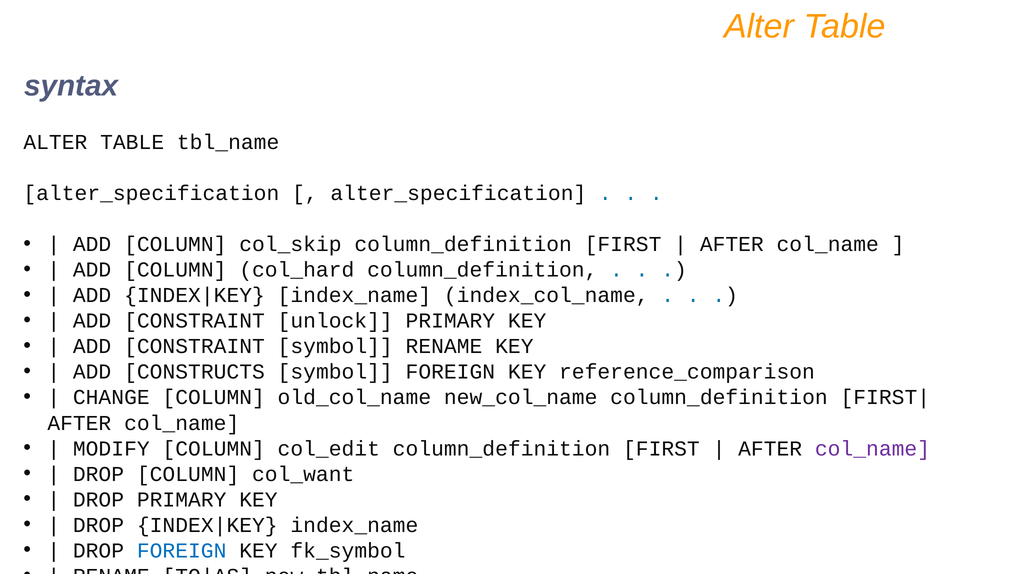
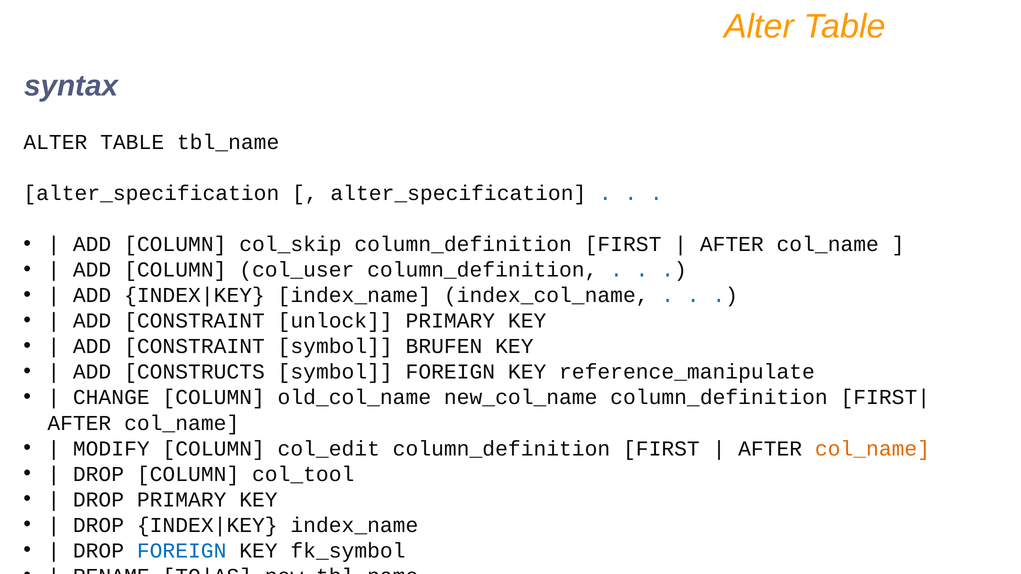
col_hard: col_hard -> col_user (297, 270)
symbol RENAME: RENAME -> BRUFEN (444, 347)
reference_comparison: reference_comparison -> reference_manipulate (687, 372)
col_name colour: purple -> orange (872, 449)
col_want: col_want -> col_tool (303, 474)
